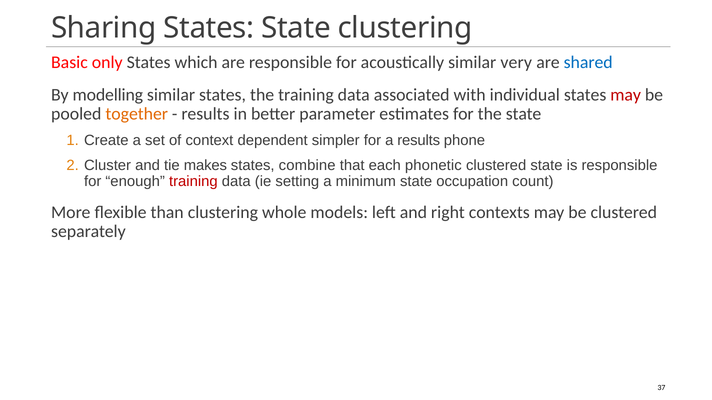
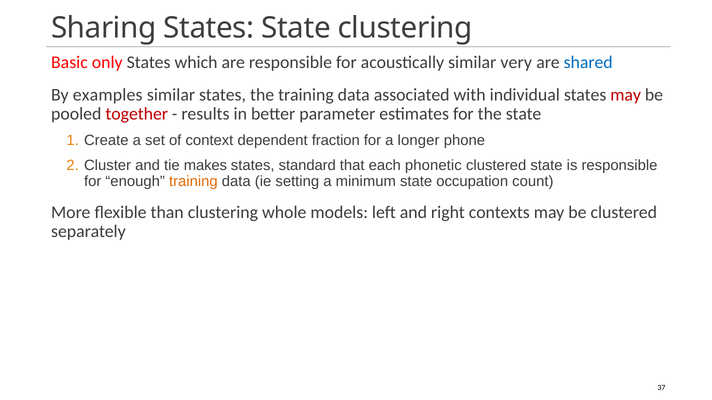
modelling: modelling -> examples (108, 95)
together colour: orange -> red (137, 114)
simpler: simpler -> fraction (336, 141)
a results: results -> longer (419, 141)
combine: combine -> standard (307, 166)
training colour: red -> orange (193, 182)
